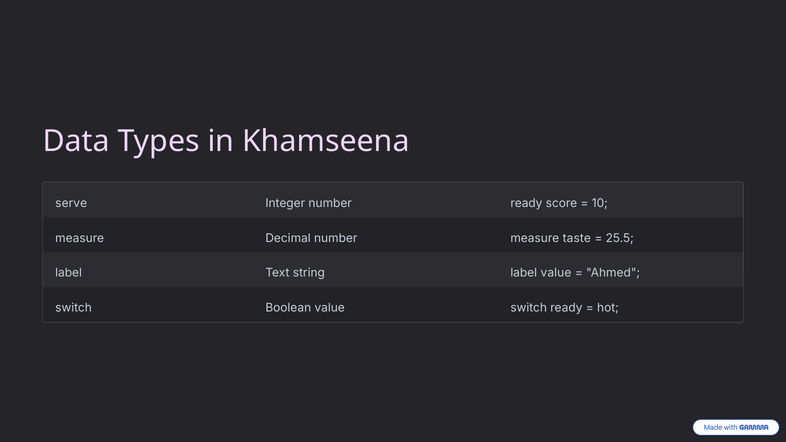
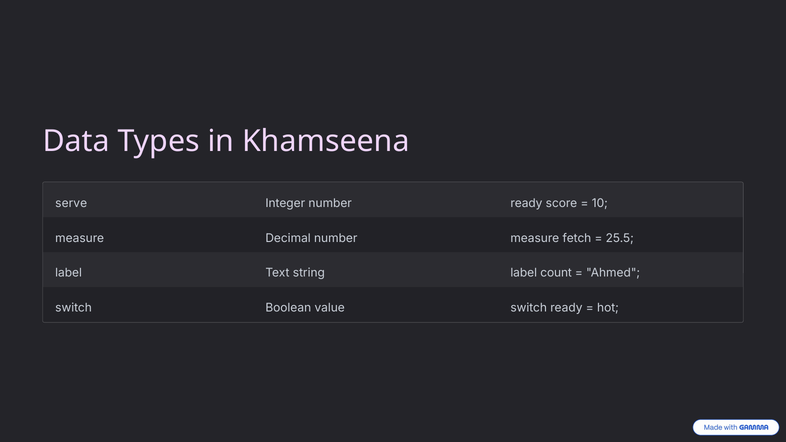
taste: taste -> fetch (577, 238)
label value: value -> count (556, 273)
